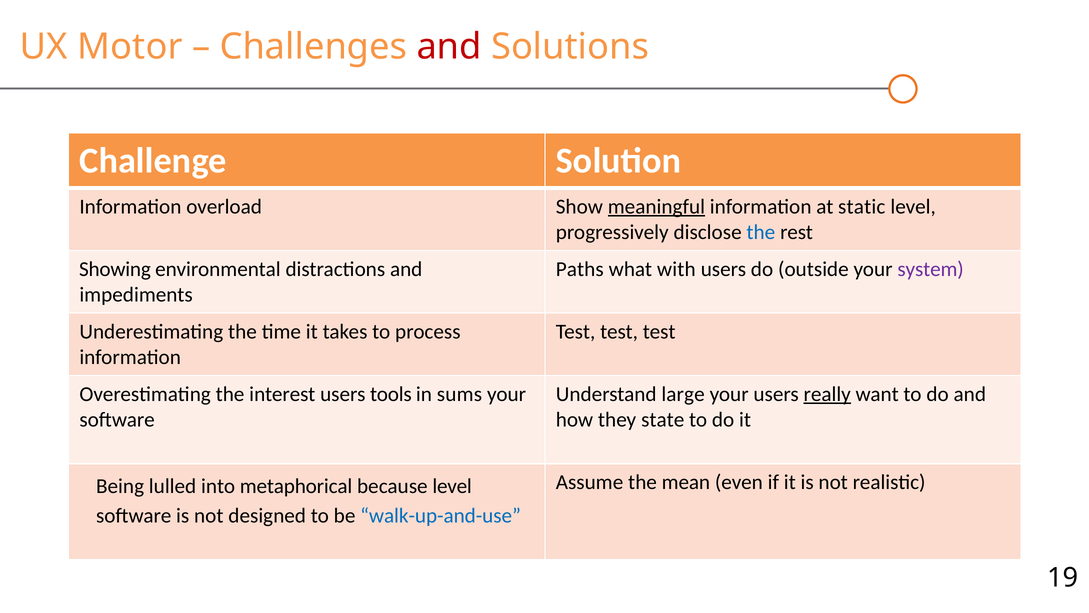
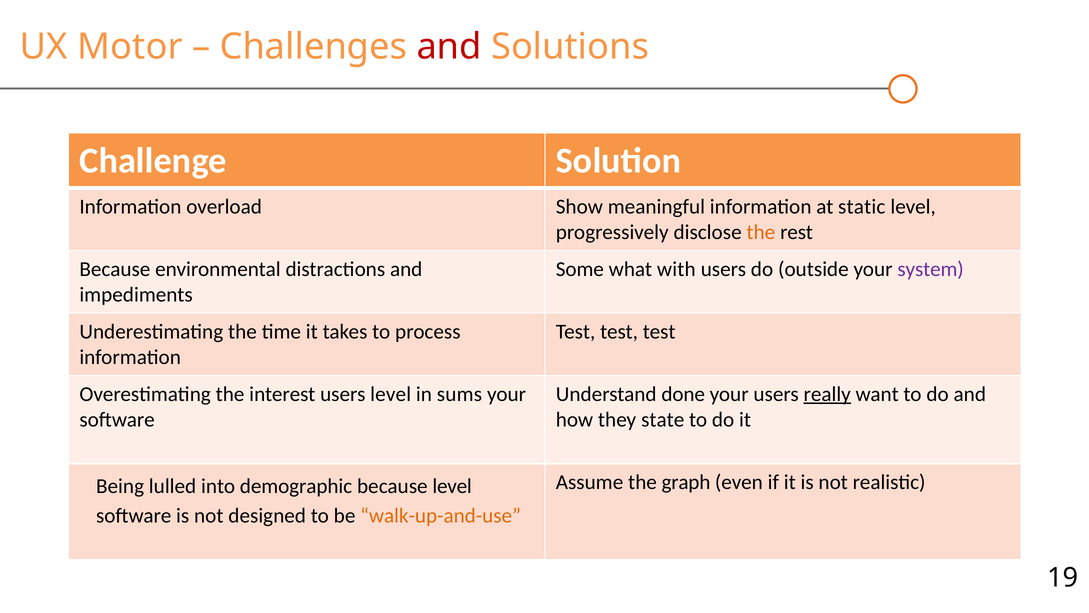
meaningful underline: present -> none (656, 207)
the colour: blue -> orange (761, 232)
Showing: Showing -> Because (115, 269)
Paths: Paths -> Some (580, 269)
users tools: tools -> level (391, 394)
large: large -> done (683, 394)
mean: mean -> graph (686, 482)
metaphorical: metaphorical -> demographic (296, 486)
walk-up-and-use colour: blue -> orange (441, 516)
